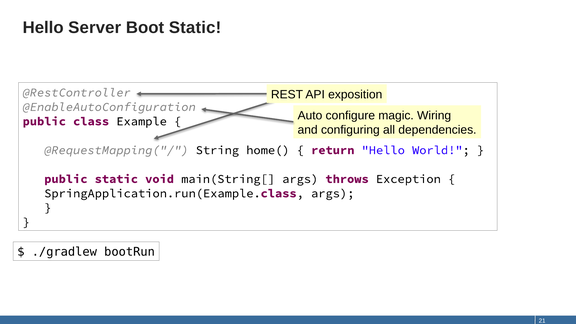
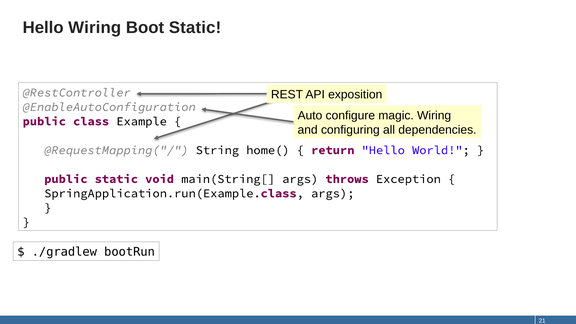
Hello Server: Server -> Wiring (95, 27)
